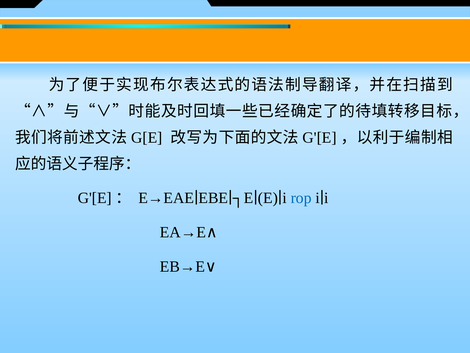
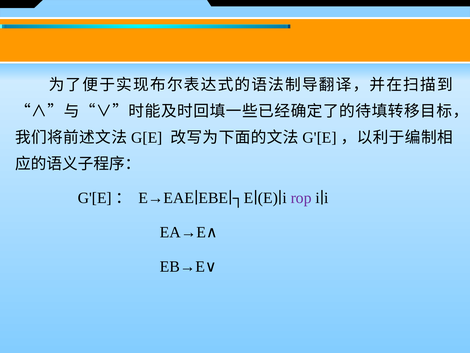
rop colour: blue -> purple (301, 198)
